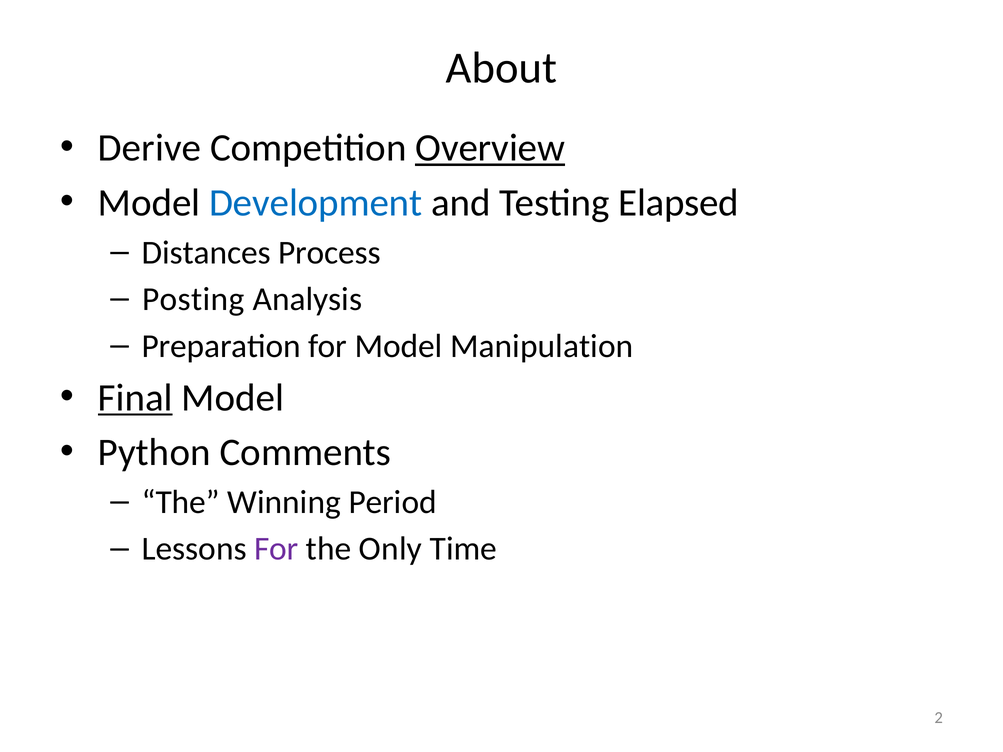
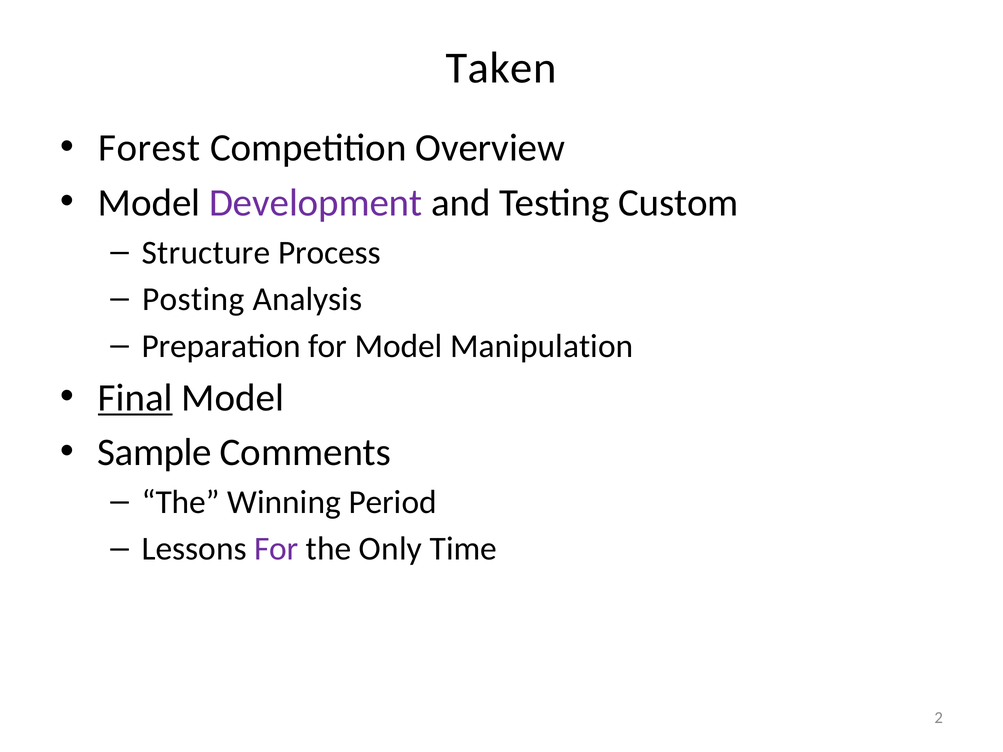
About: About -> Taken (501, 68)
Derive: Derive -> Forest (149, 148)
Overview underline: present -> none (490, 148)
Development colour: blue -> purple (316, 203)
Elapsed: Elapsed -> Custom (678, 203)
Distances: Distances -> Structure (206, 253)
Python: Python -> Sample (155, 452)
